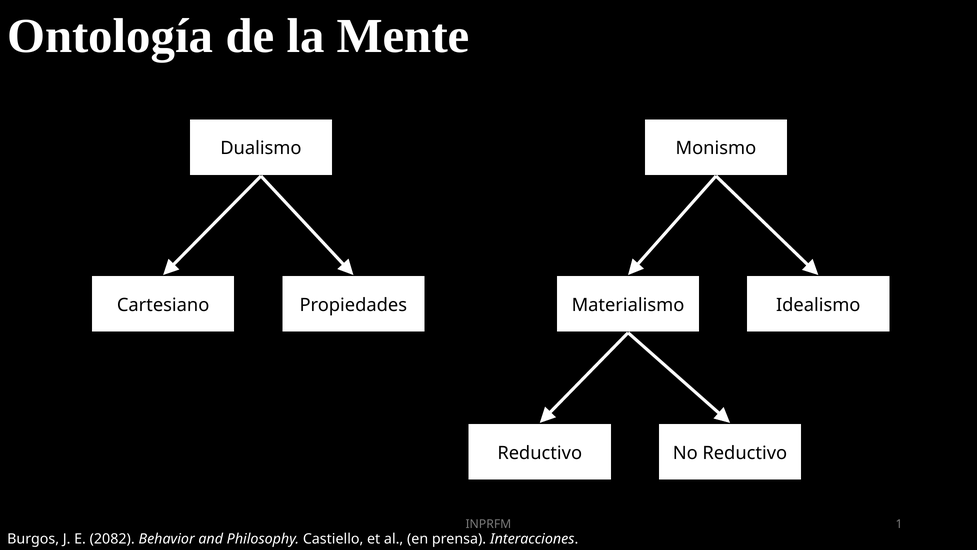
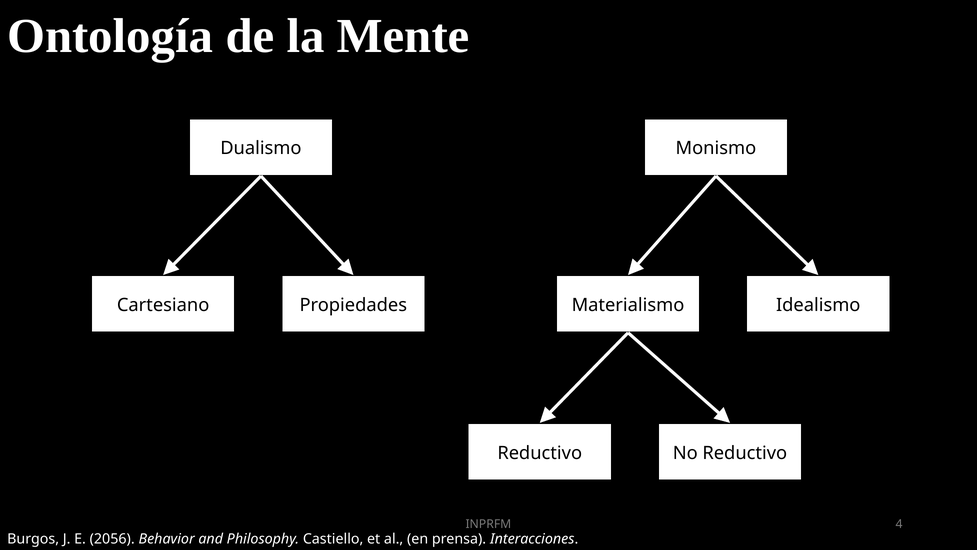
1: 1 -> 4 (899, 524)
2082: 2082 -> 2056 (112, 539)
